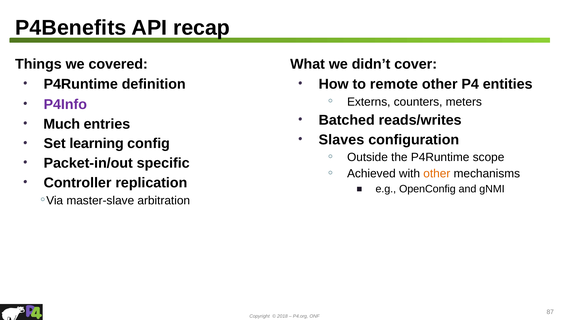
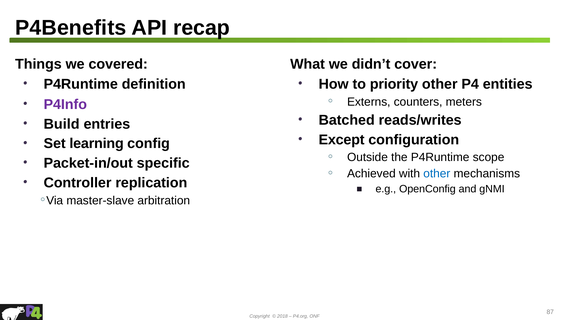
remote: remote -> priority (394, 84)
Much: Much -> Build (62, 124)
Slaves: Slaves -> Except (342, 140)
other colour: orange -> blue (437, 174)
